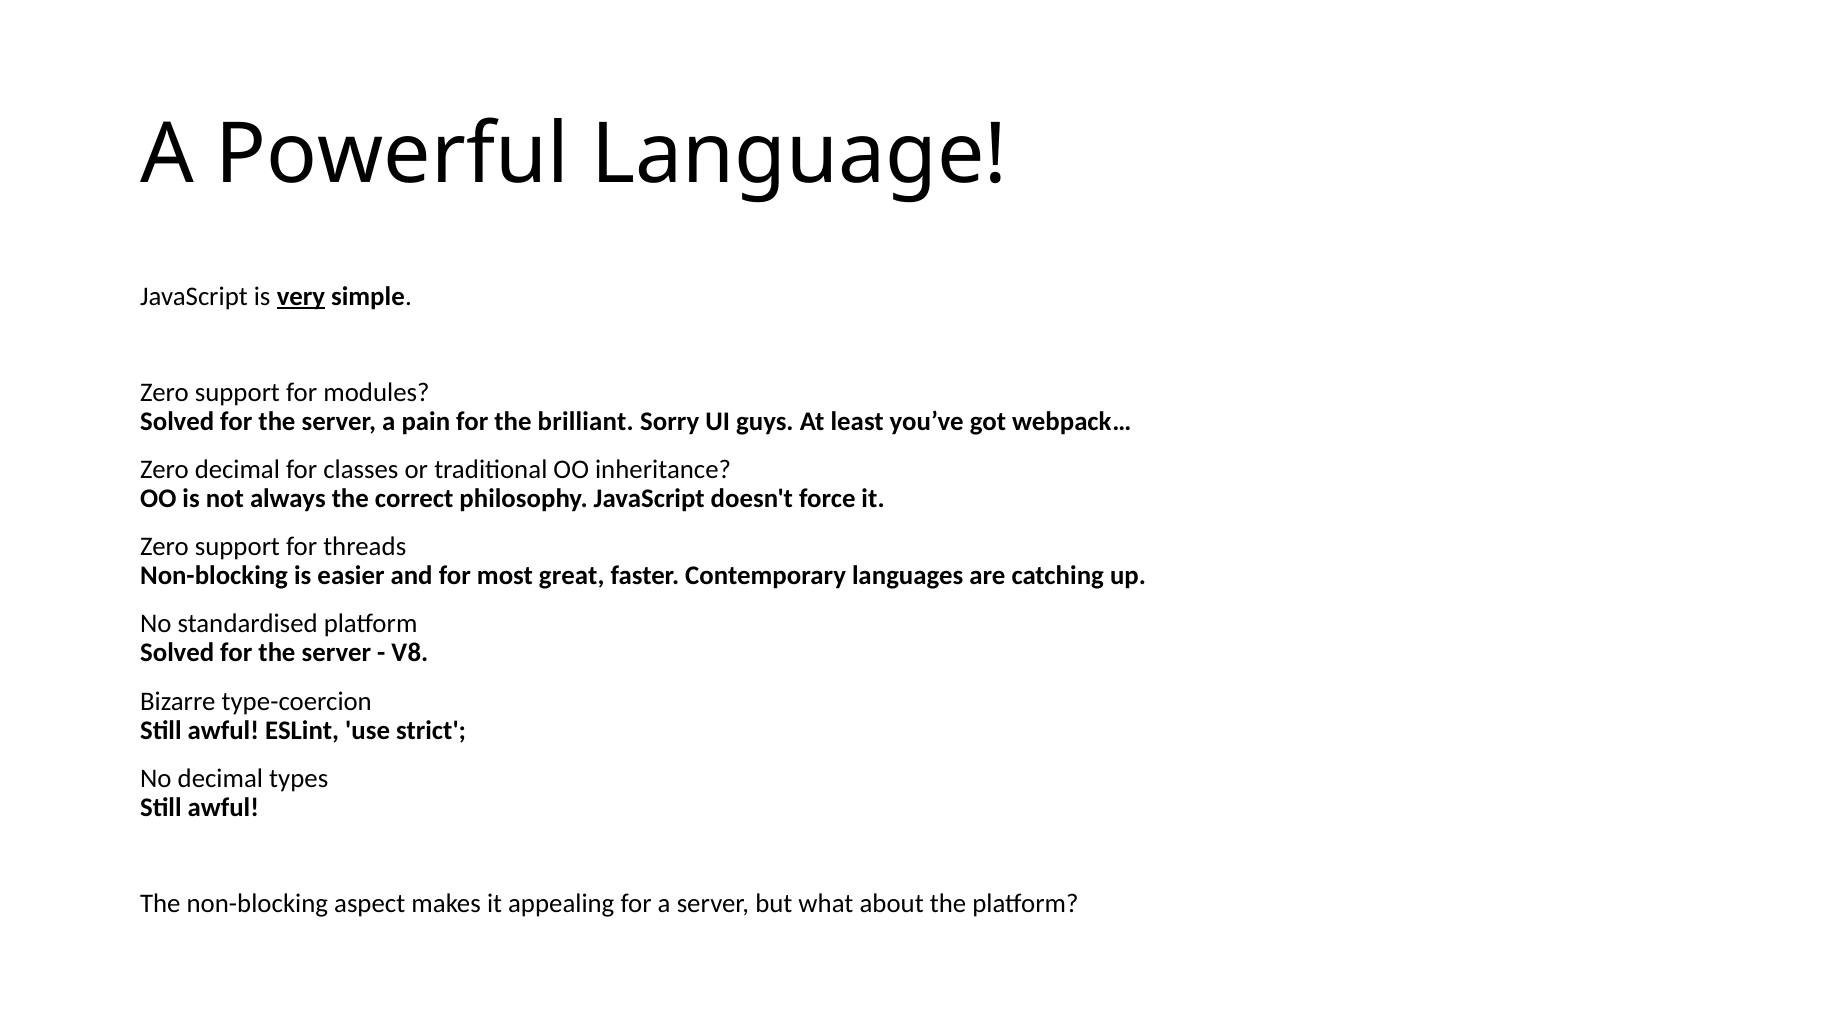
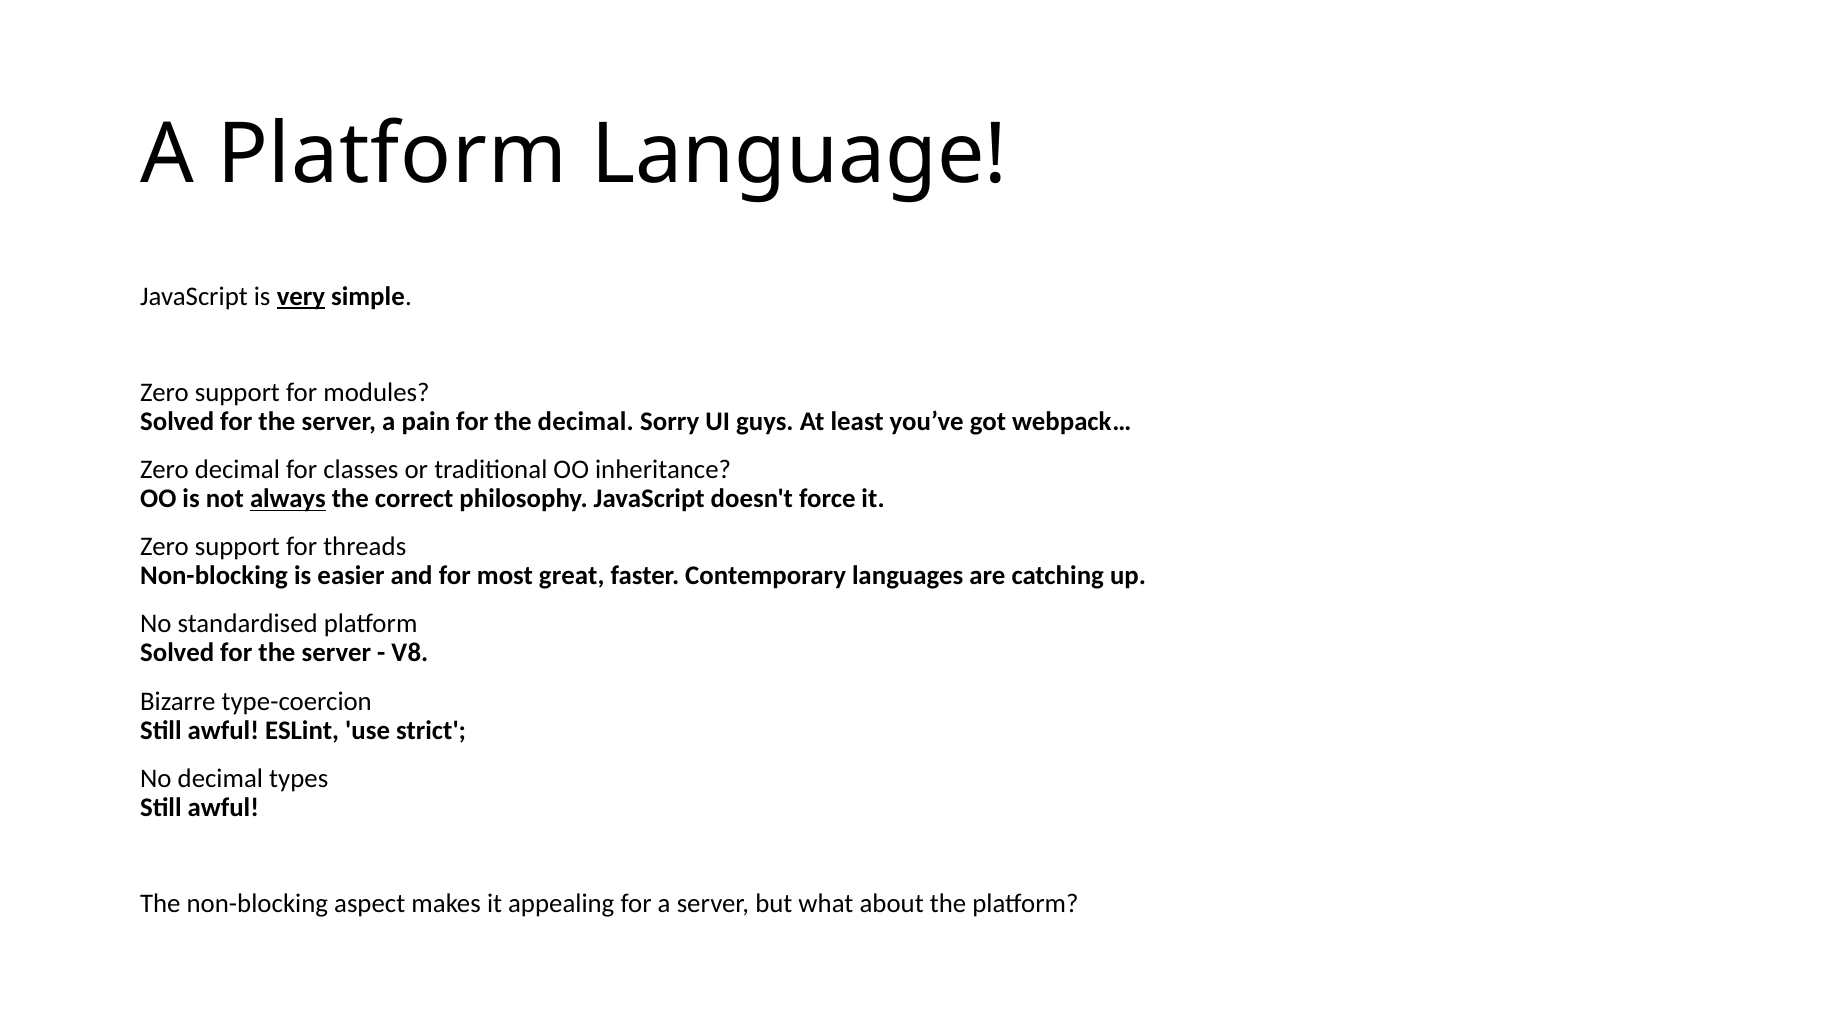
A Powerful: Powerful -> Platform (392, 154)
the brilliant: brilliant -> decimal (586, 422)
always underline: none -> present (288, 499)
